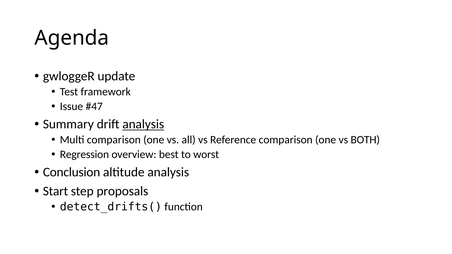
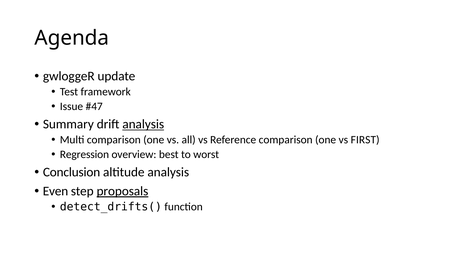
BOTH: BOTH -> FIRST (365, 140)
Start: Start -> Even (55, 191)
proposals underline: none -> present (122, 191)
